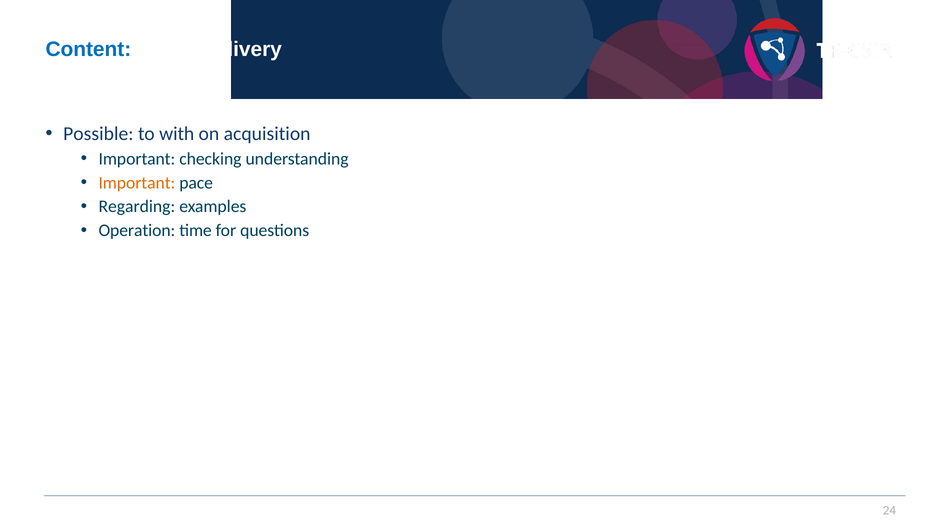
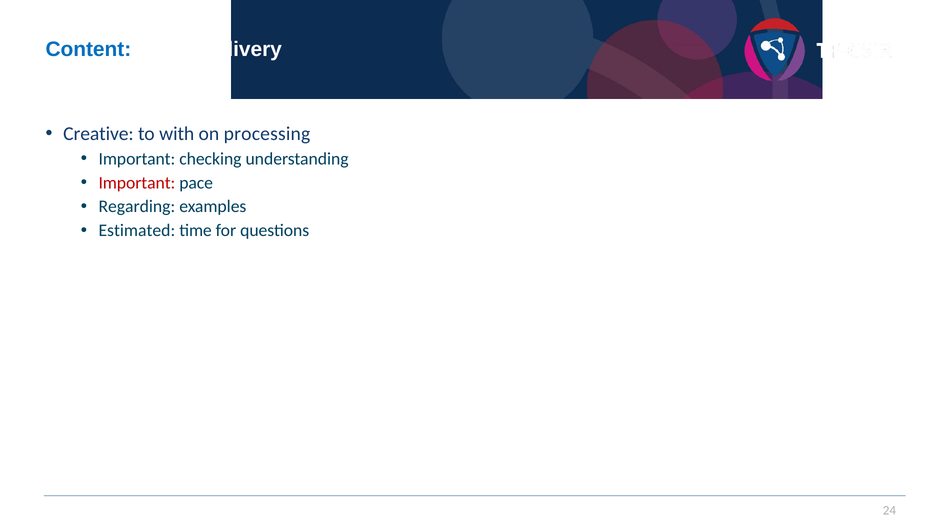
Possible: Possible -> Creative (98, 134)
acquisition: acquisition -> processing (267, 134)
Important colour: orange -> red (137, 183)
Operation: Operation -> Estimated (137, 231)
